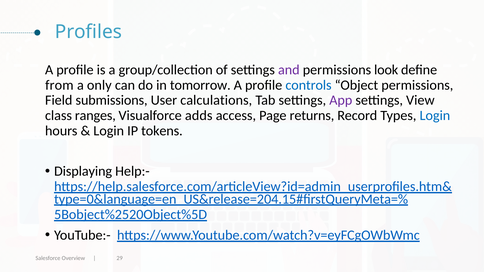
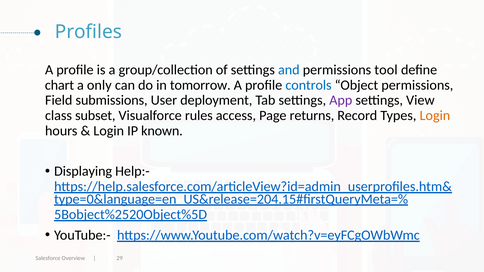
and colour: purple -> blue (289, 70)
look: look -> tool (386, 70)
from: from -> chart (60, 85)
calculations: calculations -> deployment (216, 100)
ranges: ranges -> subset (95, 116)
adds: adds -> rules (199, 116)
Login colour: blue -> orange (435, 116)
tokens: tokens -> known (162, 131)
